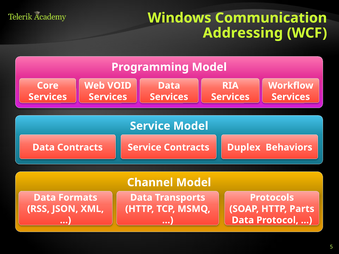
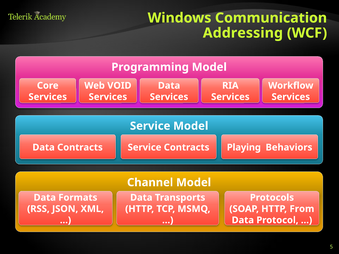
Duplex: Duplex -> Playing (244, 148)
Parts: Parts -> From (302, 209)
